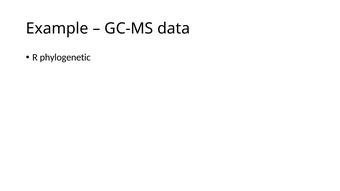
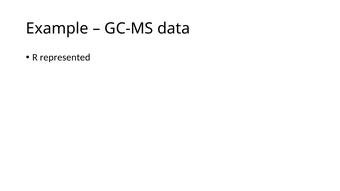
phylogenetic: phylogenetic -> represented (65, 57)
